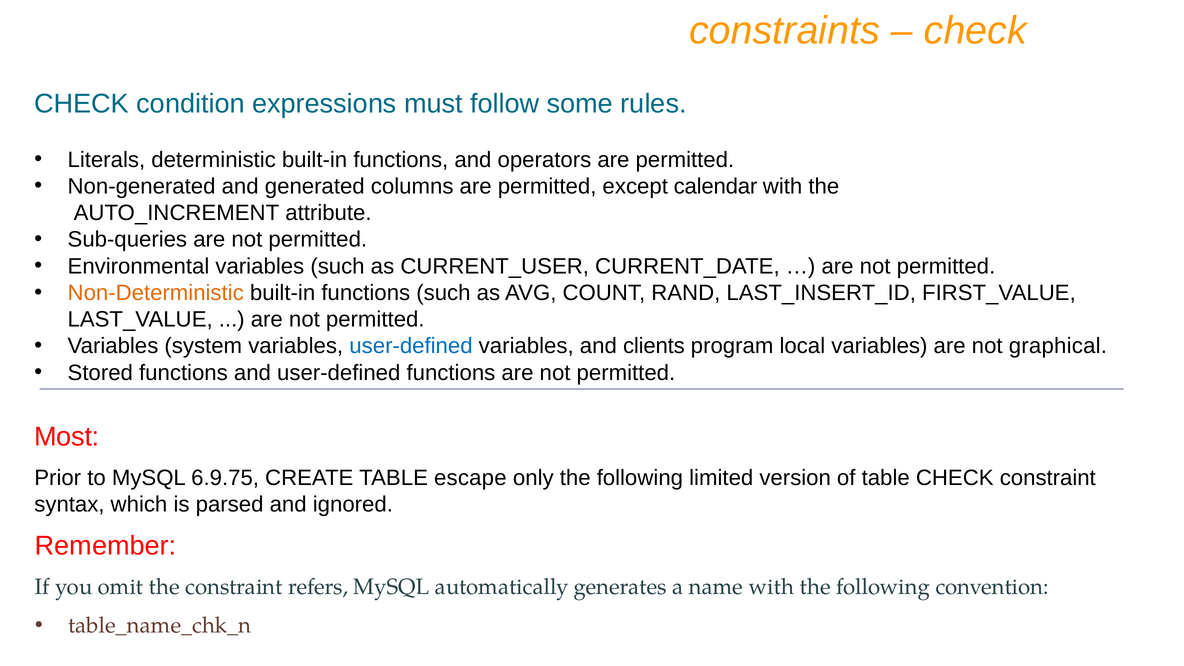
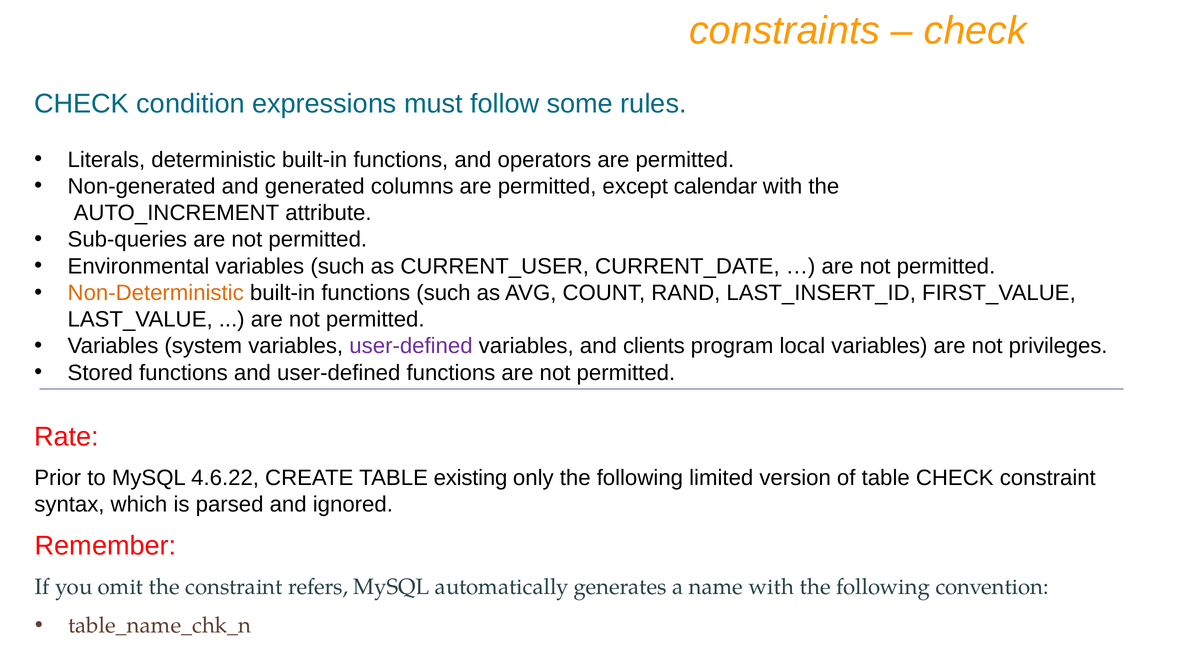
user-defined colour: blue -> purple (411, 346)
graphical: graphical -> privileges (1058, 346)
Most: Most -> Rate (67, 437)
6.9.75: 6.9.75 -> 4.6.22 (225, 478)
escape: escape -> existing (471, 478)
